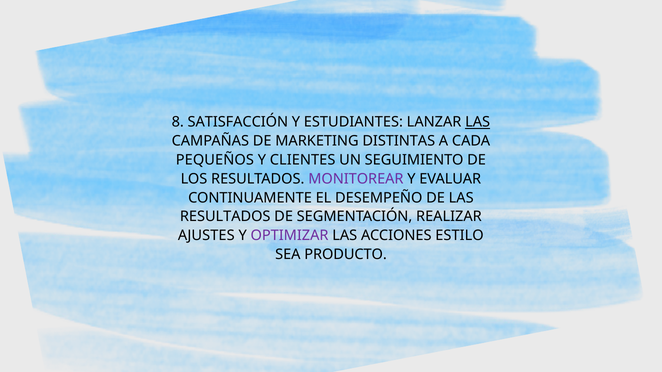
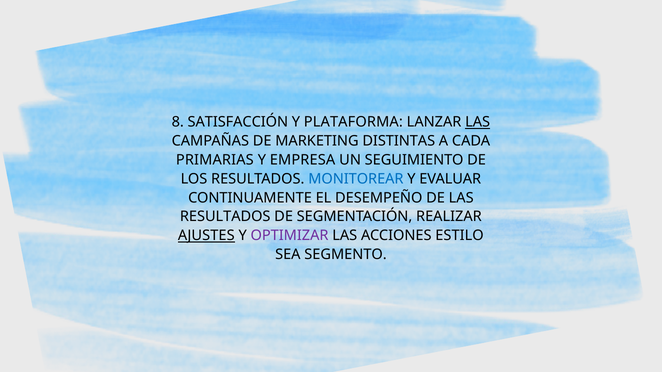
ESTUDIANTES: ESTUDIANTES -> PLATAFORMA (353, 122)
PEQUEÑOS: PEQUEÑOS -> PRIMARIAS (215, 160)
CLIENTES: CLIENTES -> EMPRESA (303, 160)
MONITOREAR colour: purple -> blue (356, 179)
AJUSTES underline: none -> present (206, 236)
PRODUCTO: PRODUCTO -> SEGMENTO (346, 255)
